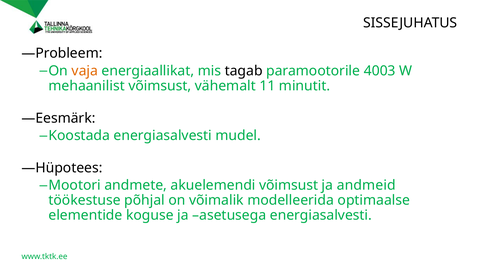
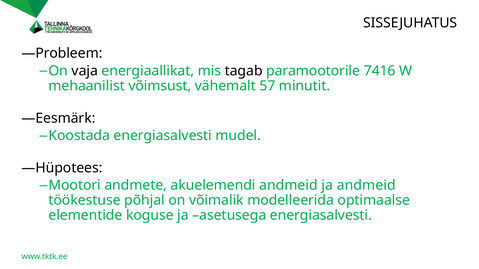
vaja colour: orange -> black (85, 71)
4003: 4003 -> 7416 (380, 71)
11: 11 -> 57 (267, 86)
akuelemendi võimsust: võimsust -> andmeid (289, 186)
